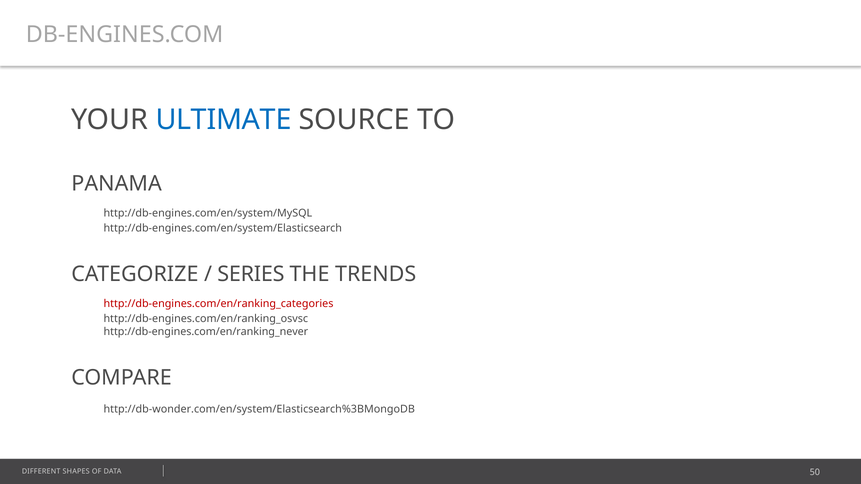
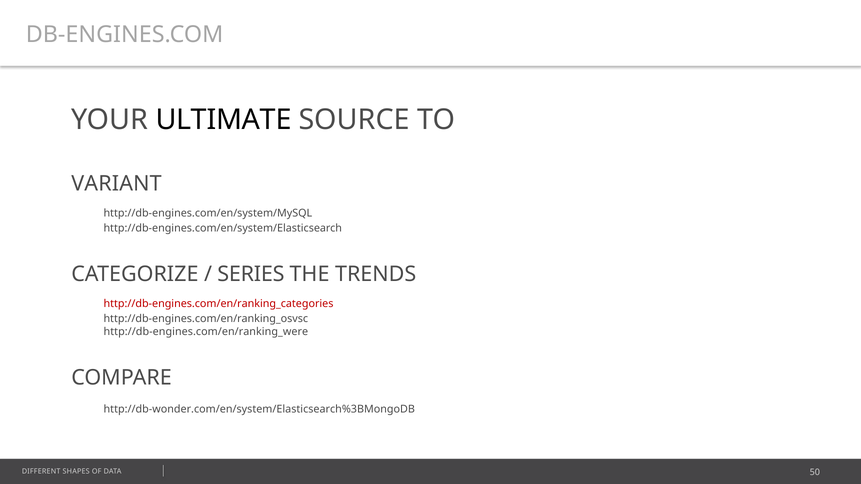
ULTIMATE colour: blue -> black (224, 120)
PANAMA: PANAMA -> VARIANT (117, 184)
http://db-engines.com/en/ranking_never: http://db-engines.com/en/ranking_never -> http://db-engines.com/en/ranking_were (206, 332)
